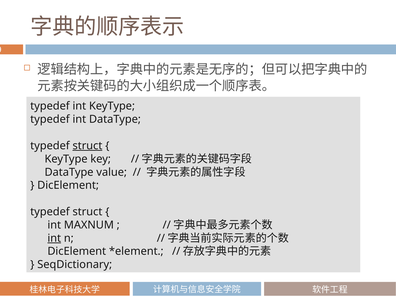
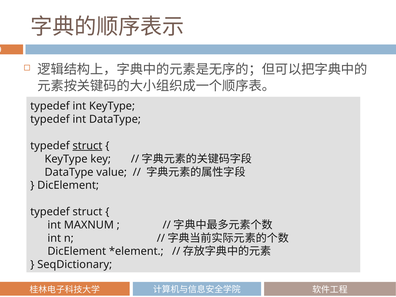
int underline: present -> none (54, 238)
